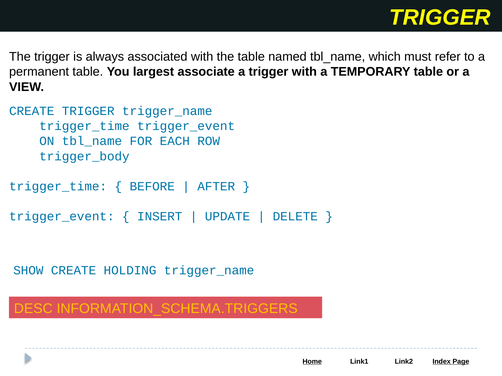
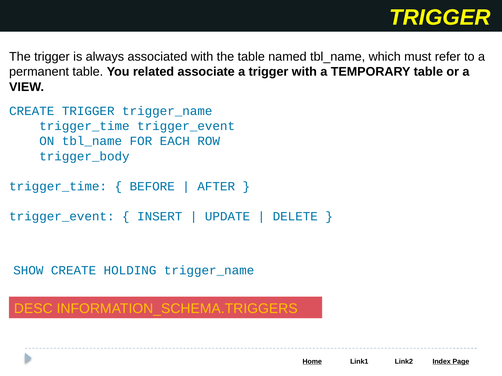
largest: largest -> related (153, 72)
